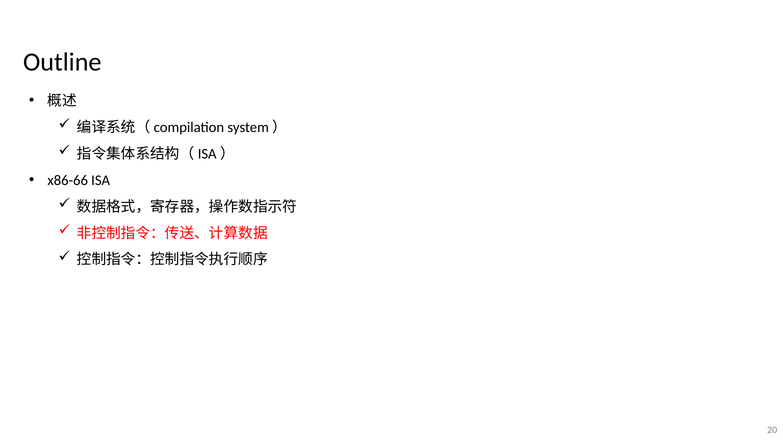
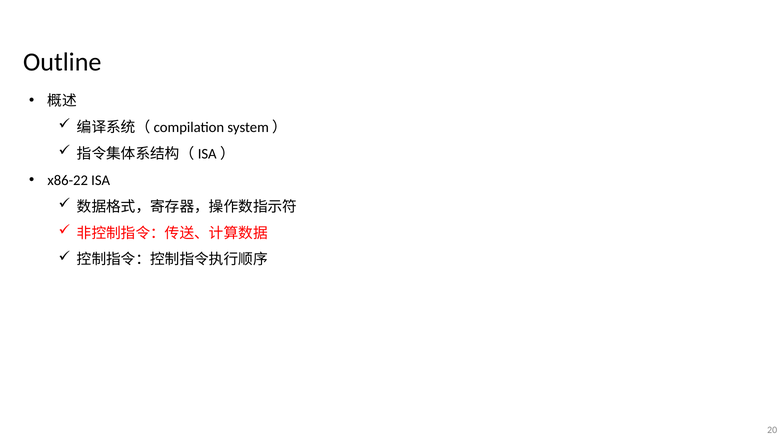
x86-66: x86-66 -> x86-22 (68, 180)
